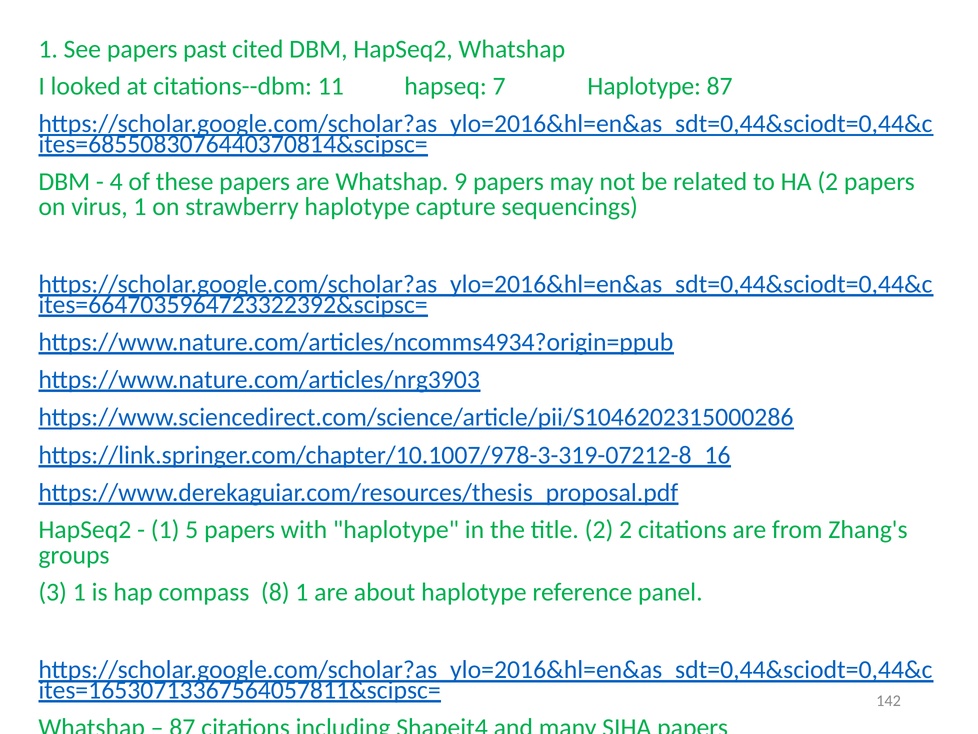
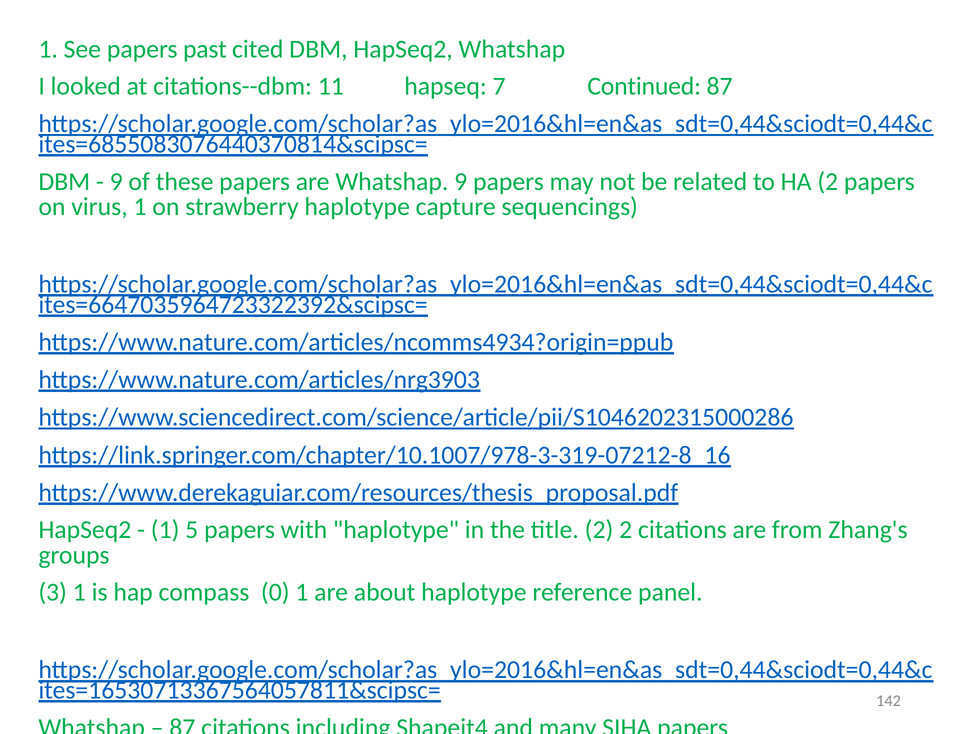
7 Haplotype: Haplotype -> Continued (644, 86)
4: 4 -> 9 (116, 181)
8: 8 -> 0 (275, 592)
